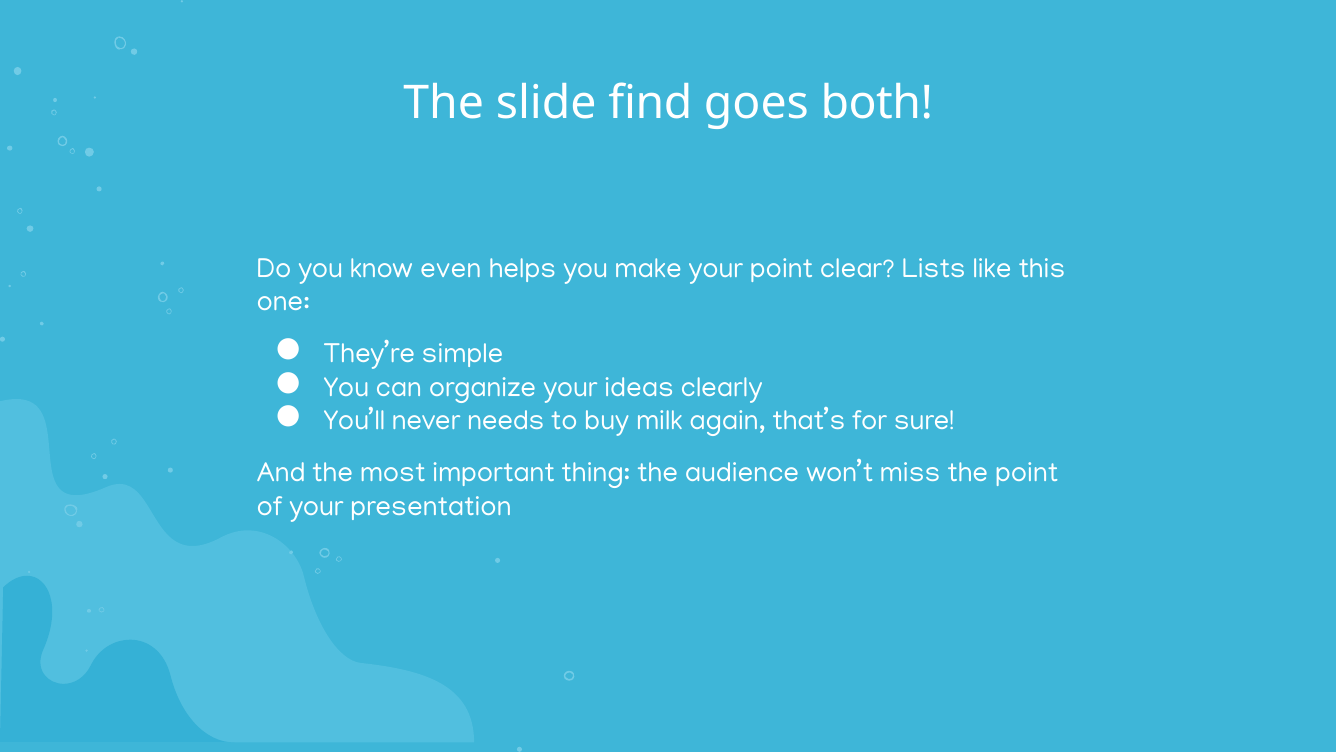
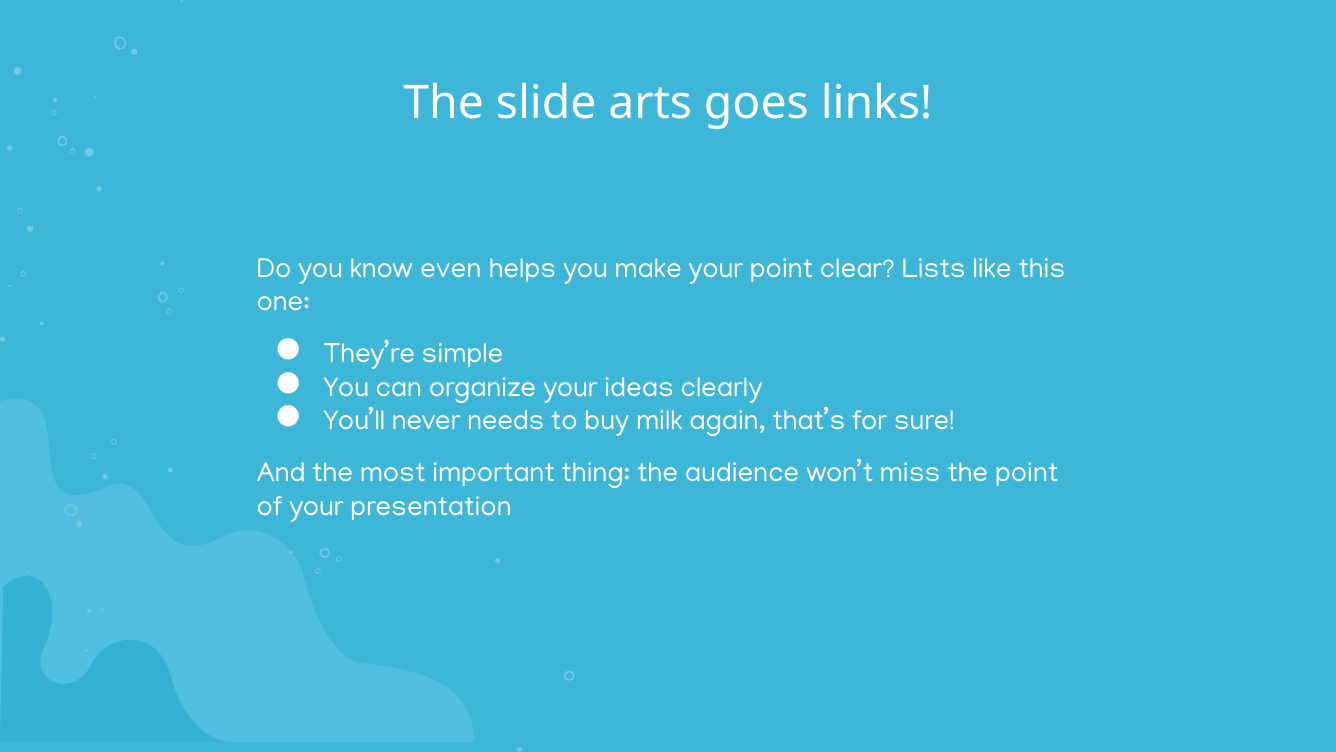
find: find -> arts (650, 103)
both: both -> links (877, 103)
